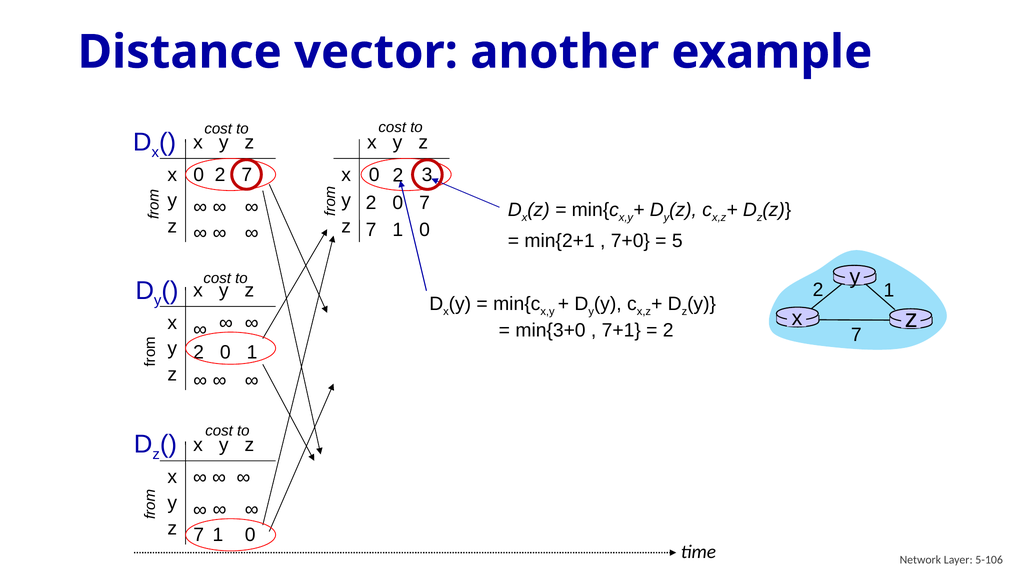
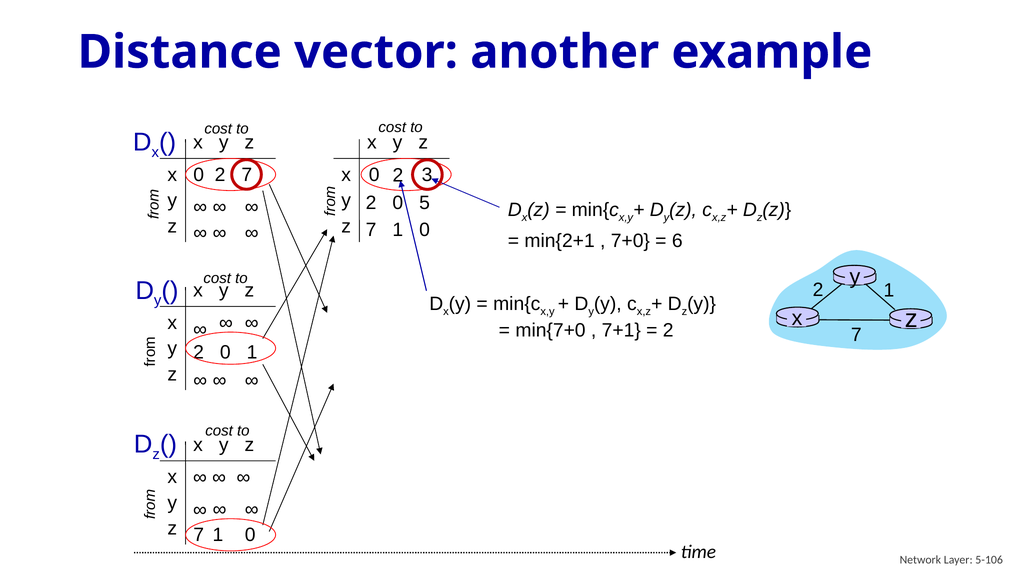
0 7: 7 -> 5 (425, 203)
5: 5 -> 6 (677, 241)
min{3+0: min{3+0 -> min{7+0 (551, 330)
